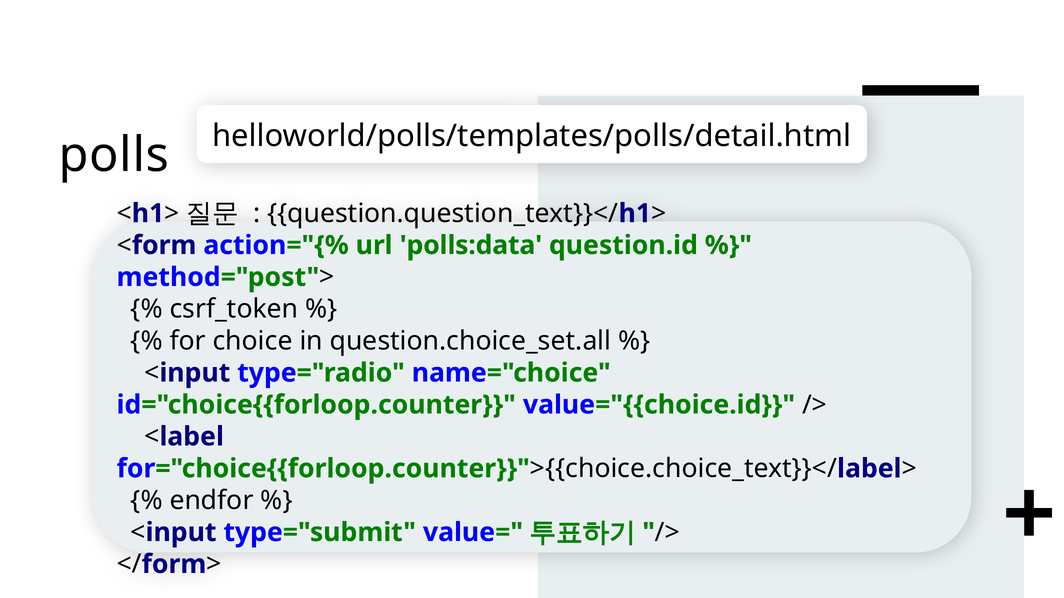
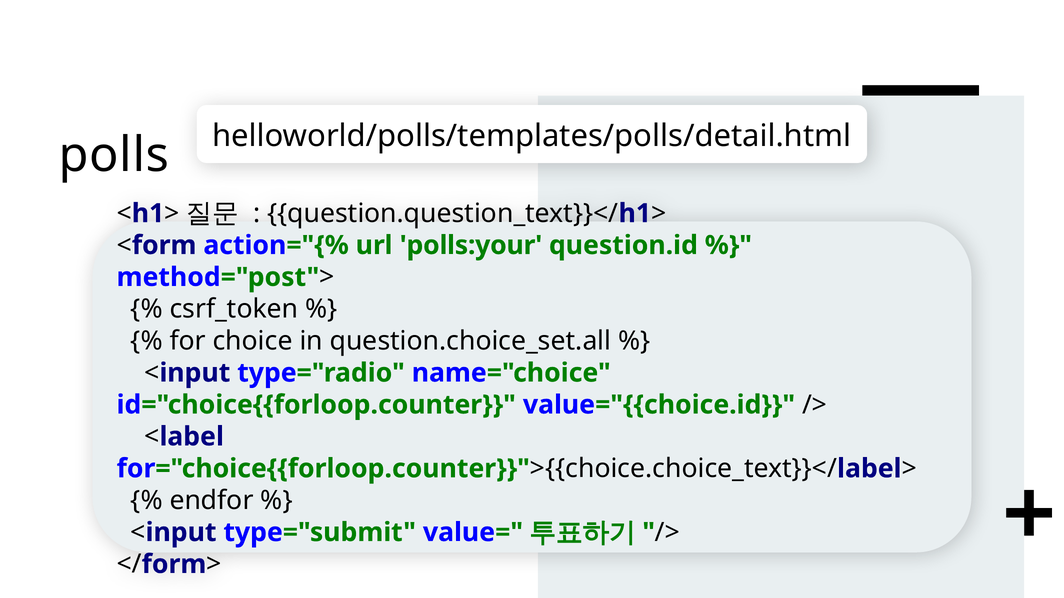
polls:data: polls:data -> polls:your (471, 245)
